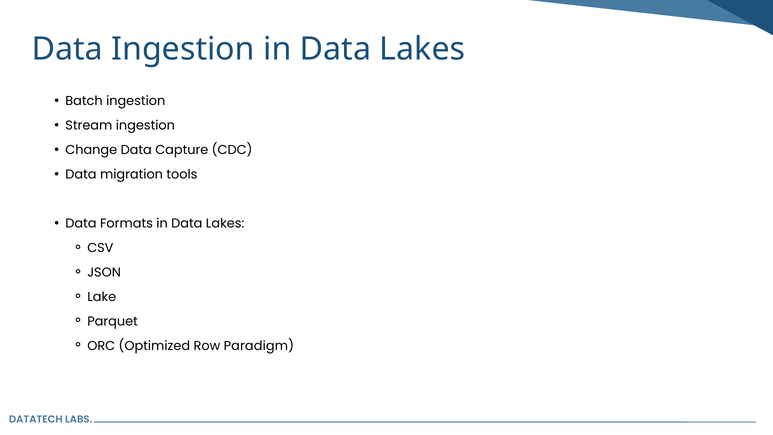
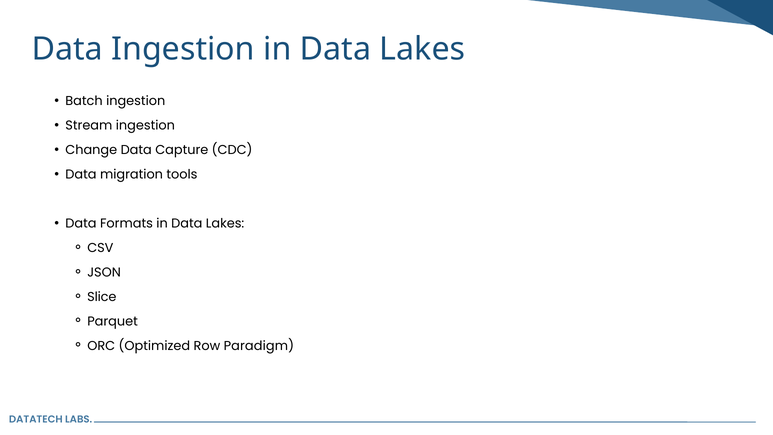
Lake: Lake -> Slice (102, 297)
